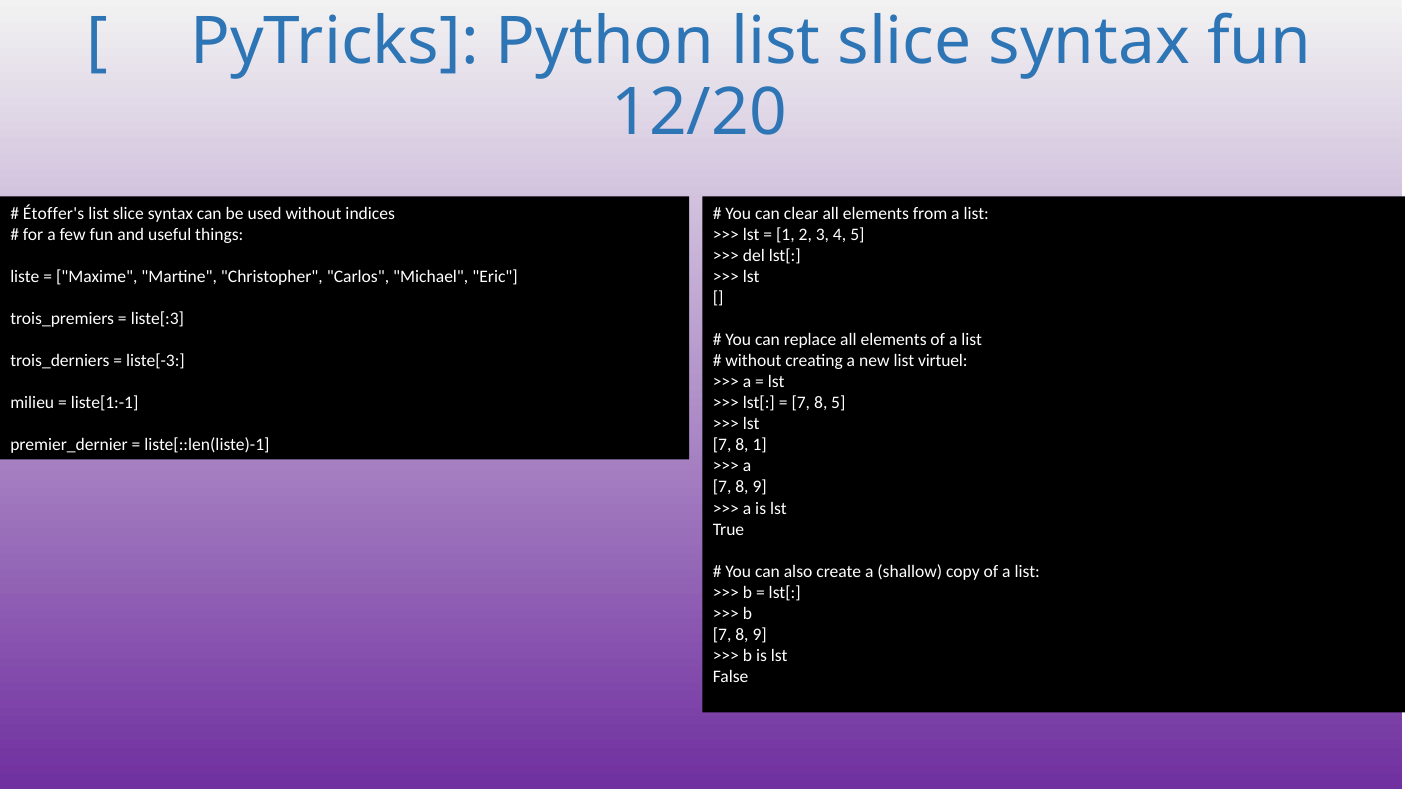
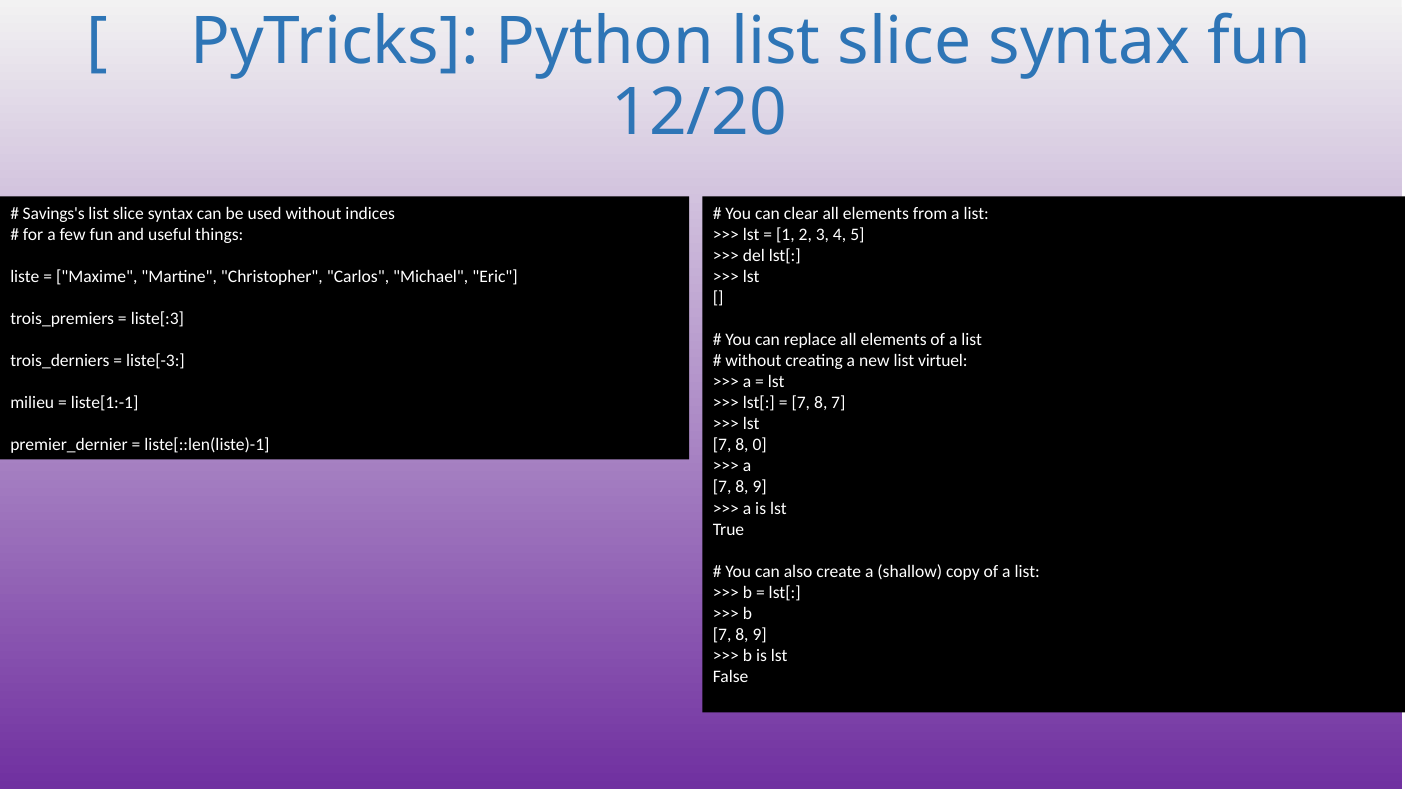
Étoffer's: Étoffer's -> Savings's (54, 213)
8 5: 5 -> 7 (838, 403)
8 1: 1 -> 0 (760, 445)
